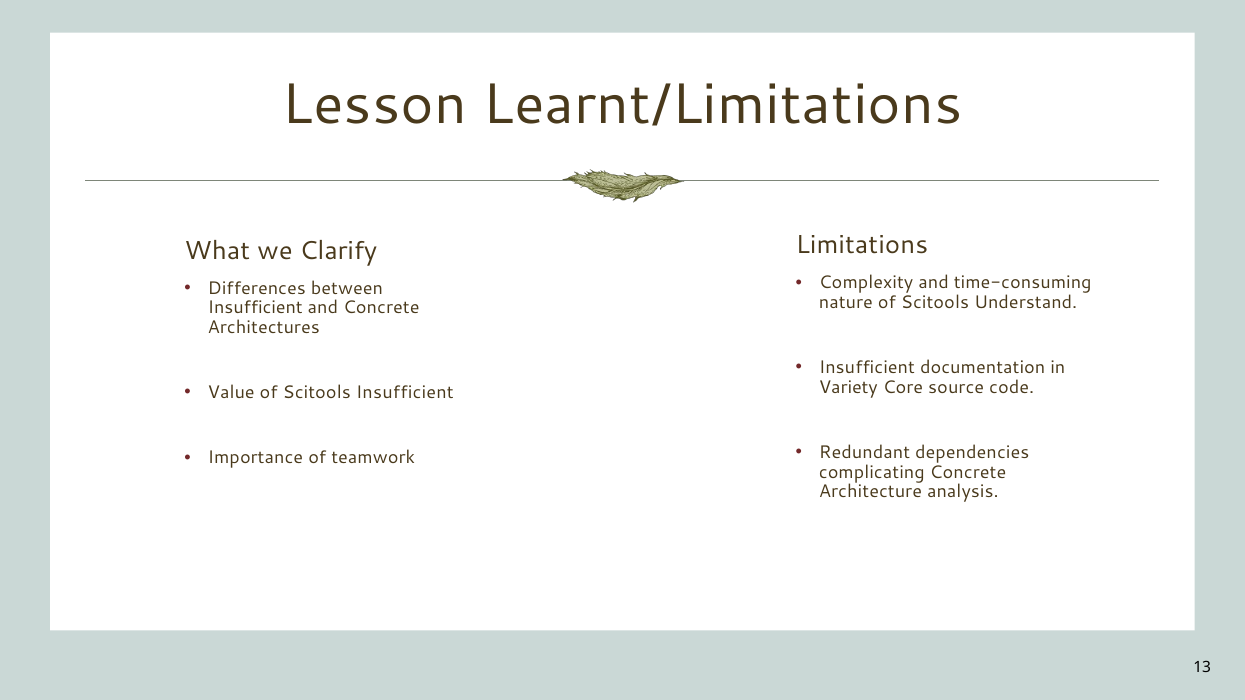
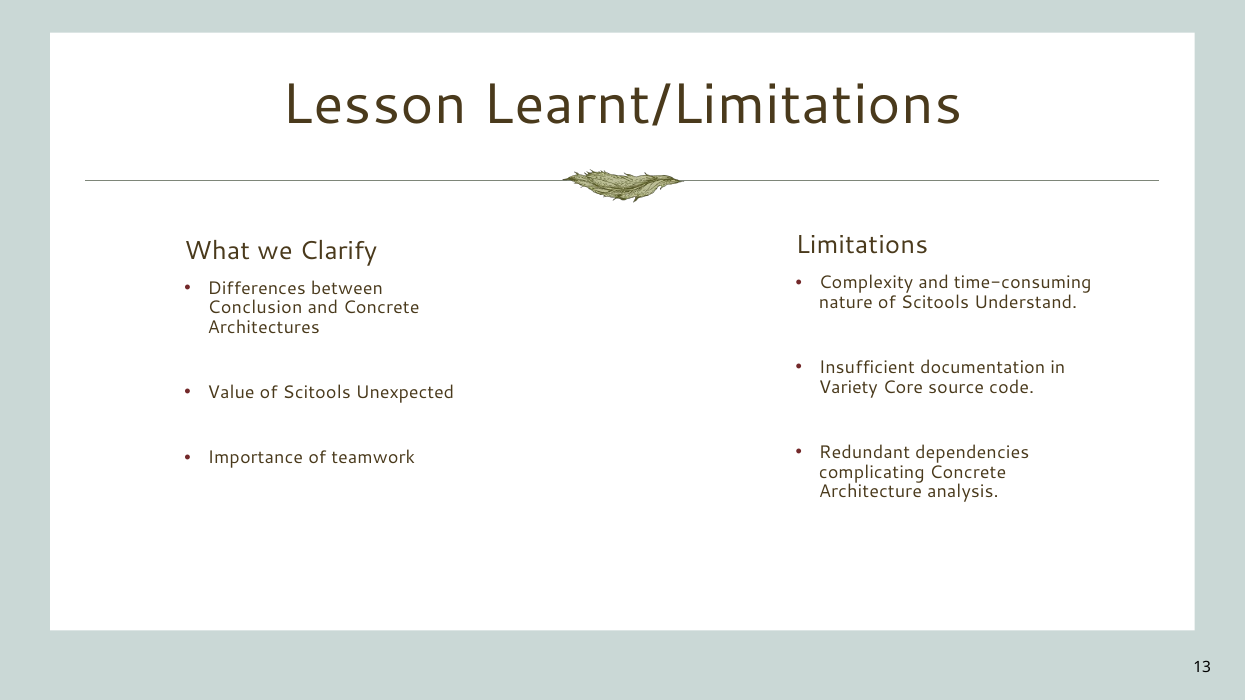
Insufficient: Insufficient -> Conclusion (255, 308)
Scitools Insufficient: Insufficient -> Unexpected (405, 393)
